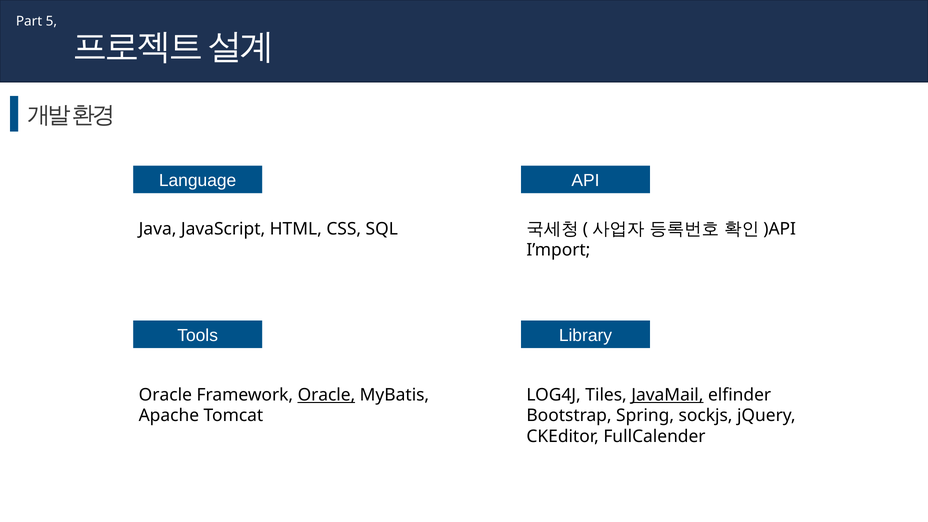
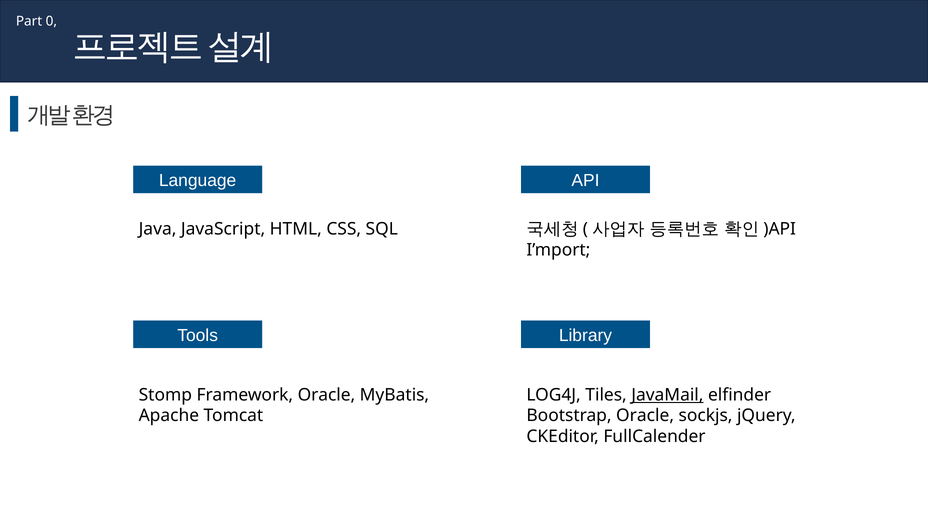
5: 5 -> 0 (51, 21)
Oracle: Oracle -> Stomp (165, 395)
Oracle underline: present -> none (326, 395)
Bootstrap Spring: Spring -> Oracle (645, 416)
